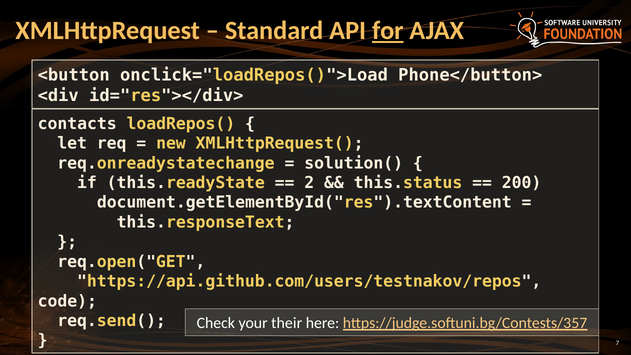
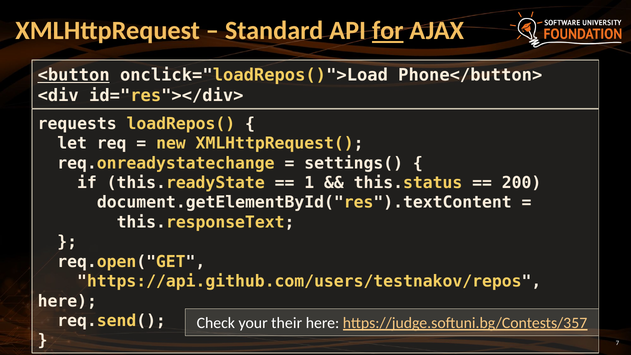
<button underline: none -> present (74, 75)
contacts: contacts -> requests (77, 124)
solution(: solution( -> settings( (354, 163)
2: 2 -> 1 (309, 183)
code: code -> here (67, 301)
